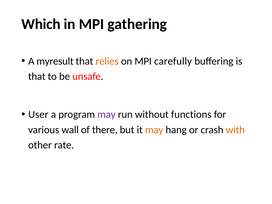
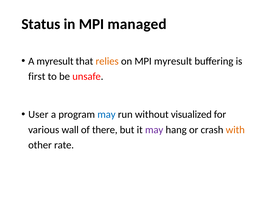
Which: Which -> Status (41, 24)
gathering: gathering -> managed (137, 24)
MPI carefully: carefully -> myresult (173, 61)
that: that -> first (37, 76)
may colour: purple -> blue (106, 114)
functions: functions -> visualized (191, 114)
may colour: orange -> purple (154, 130)
